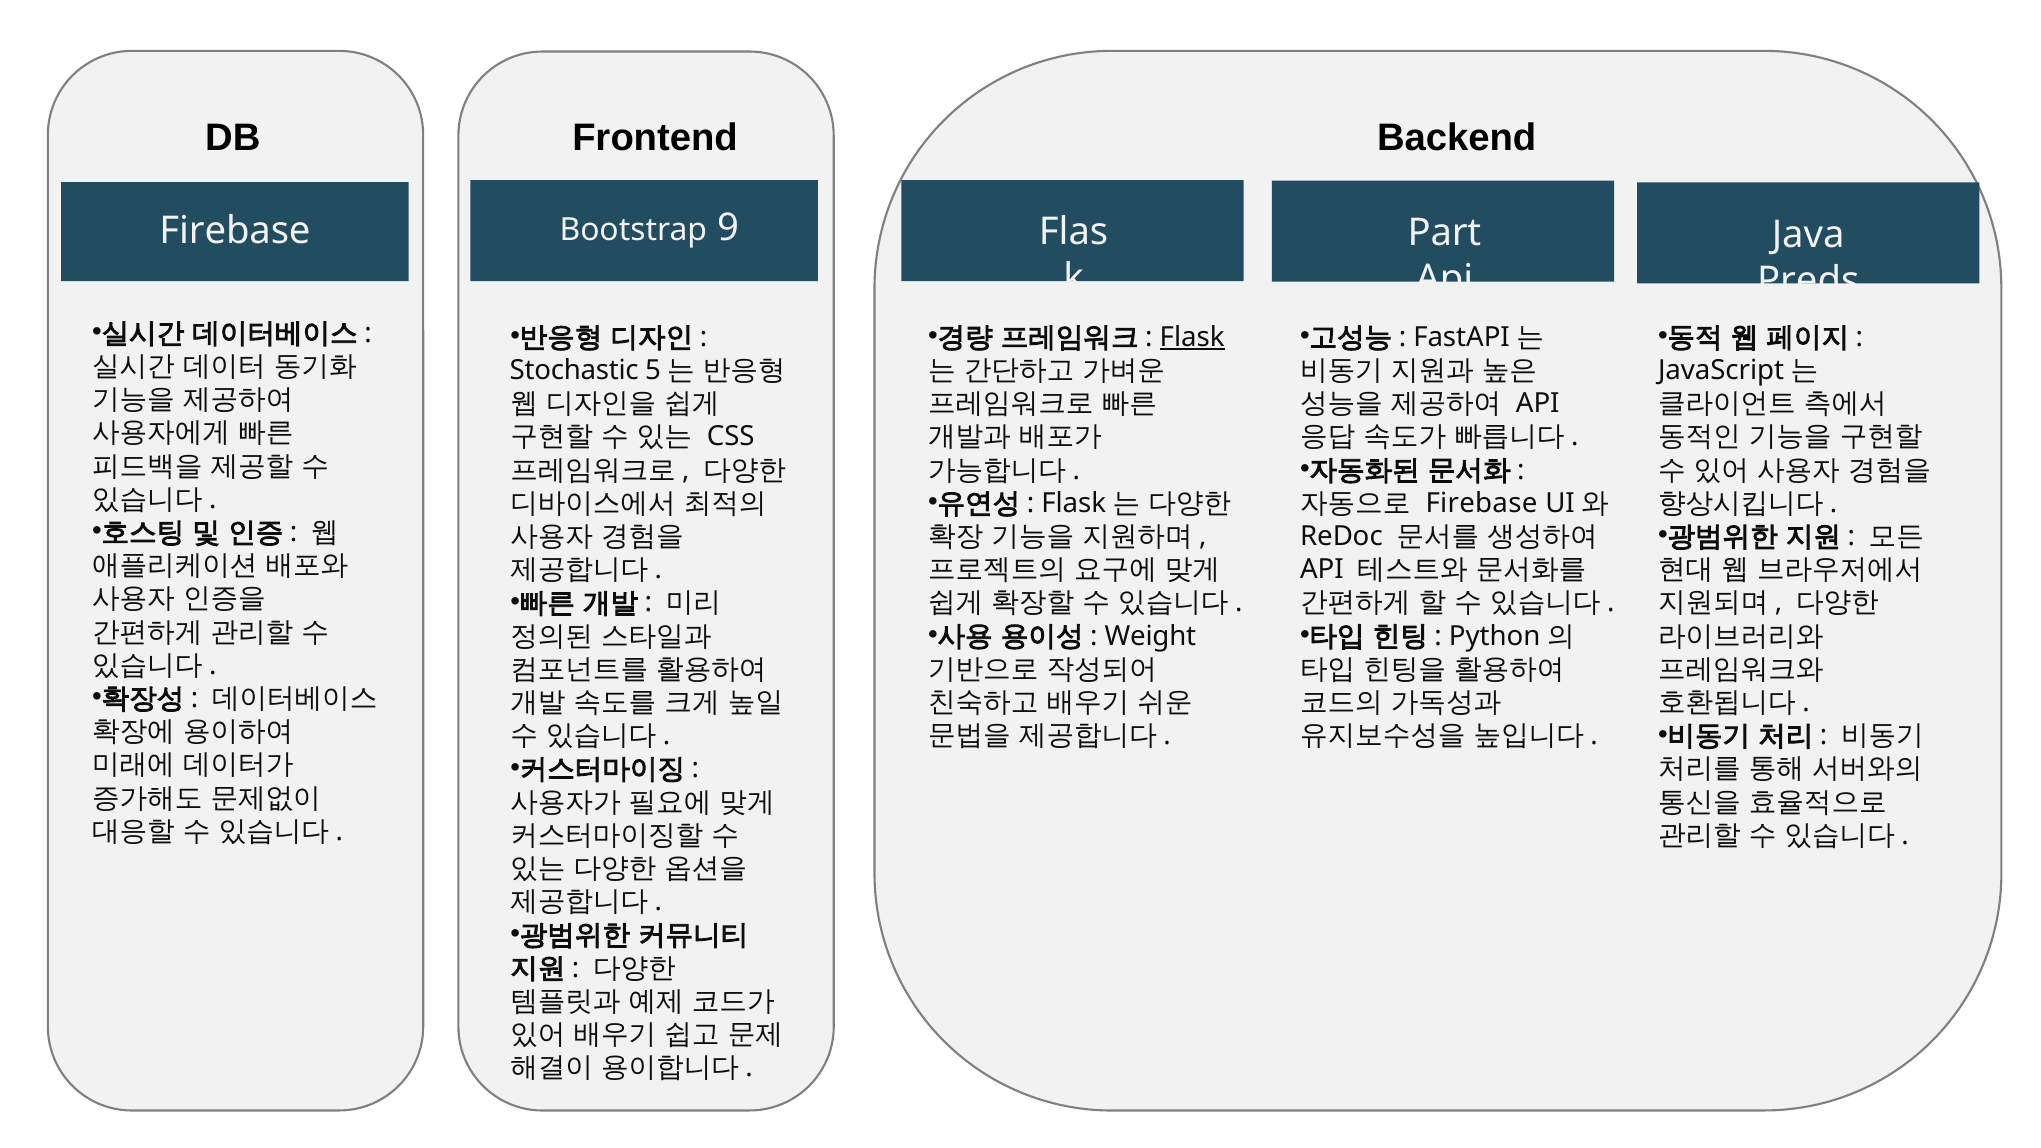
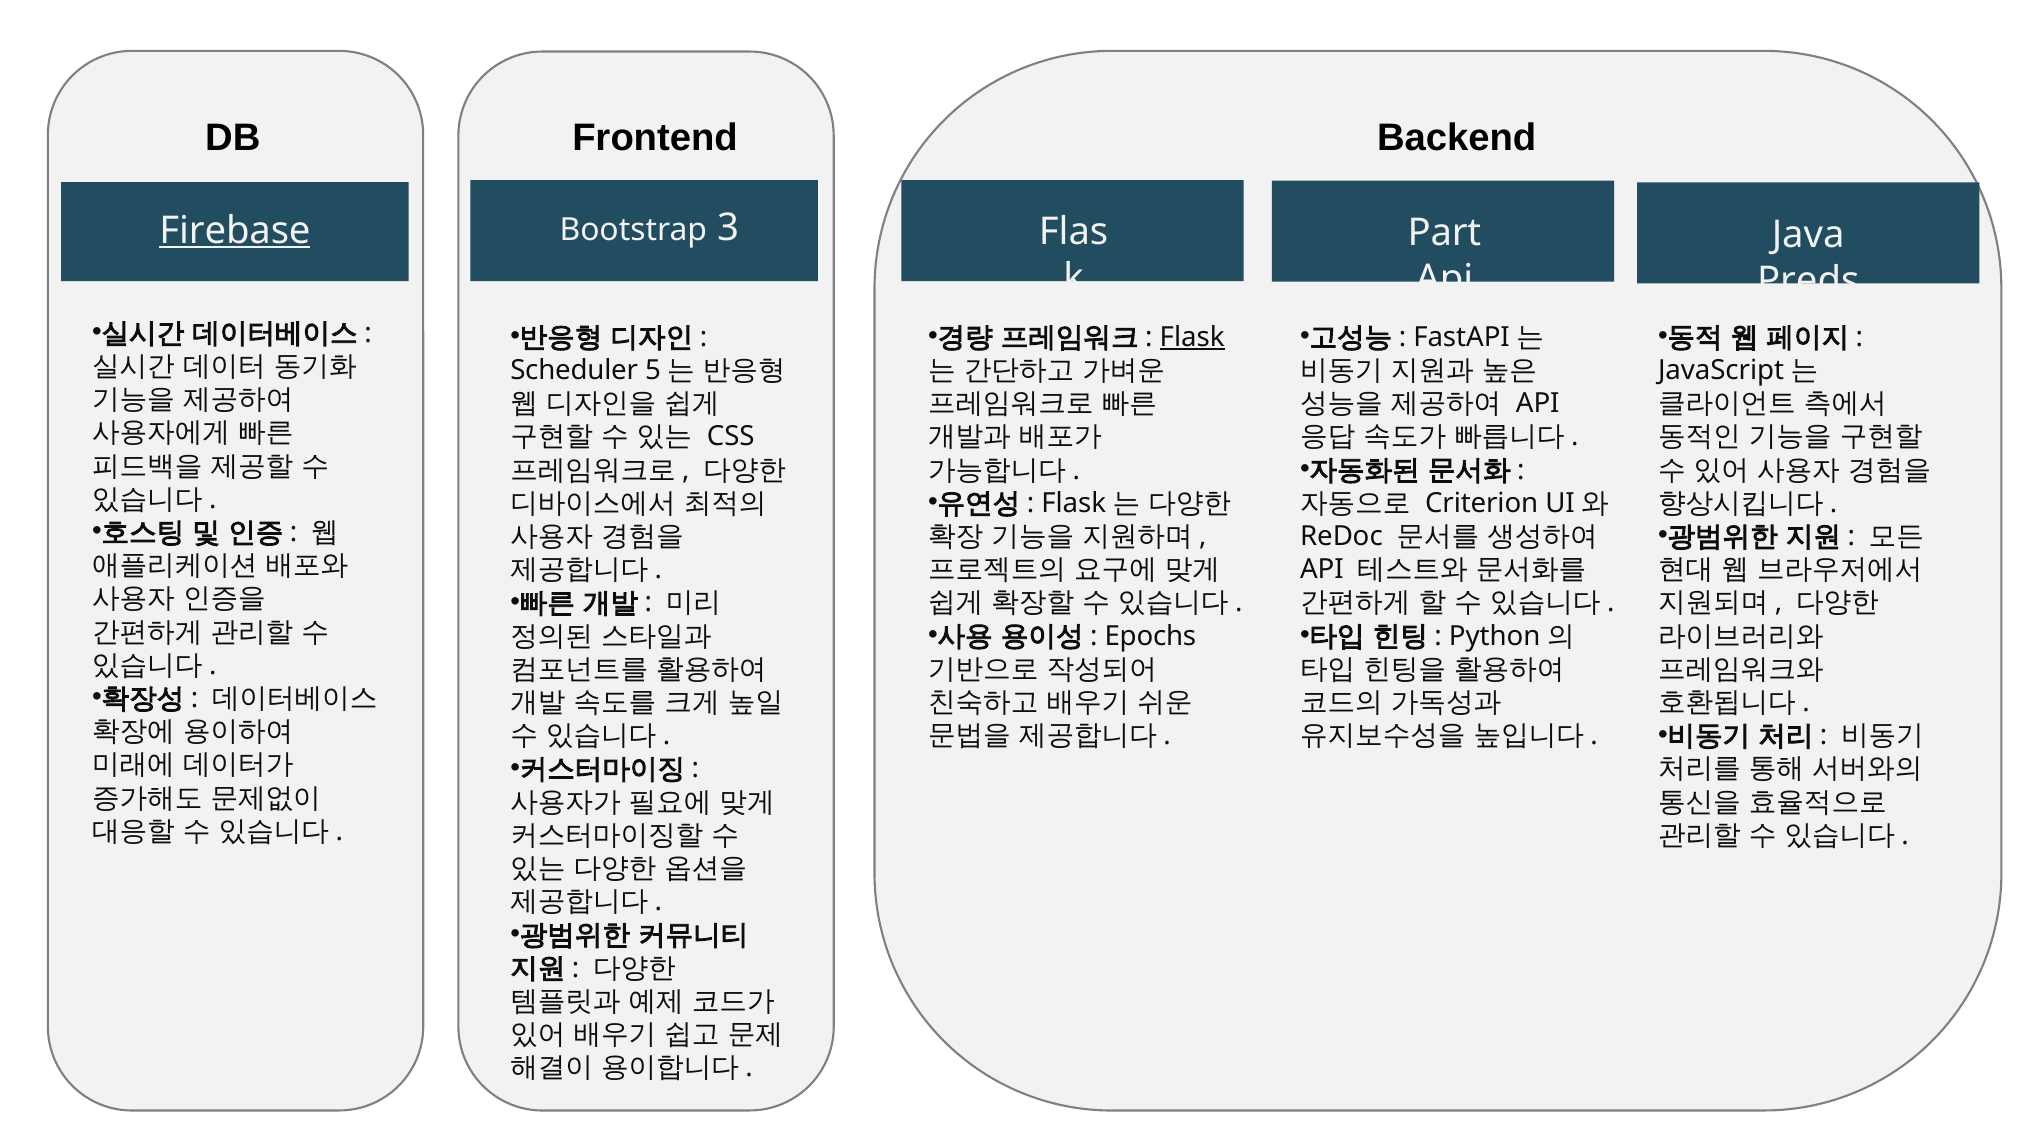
Firebase underline: none -> present (235, 231)
9: 9 -> 3 (728, 228)
Stochastic: Stochastic -> Scheduler (574, 370)
Firebase: Firebase -> Criterion (1482, 503)
Weight: Weight -> Epochs (1150, 636)
